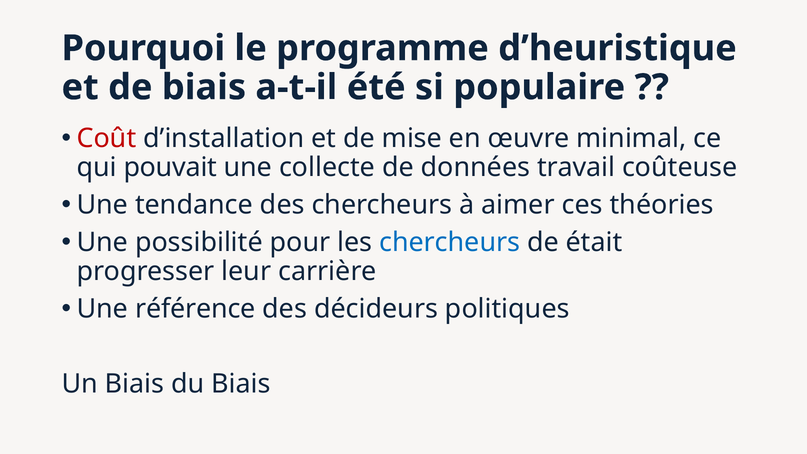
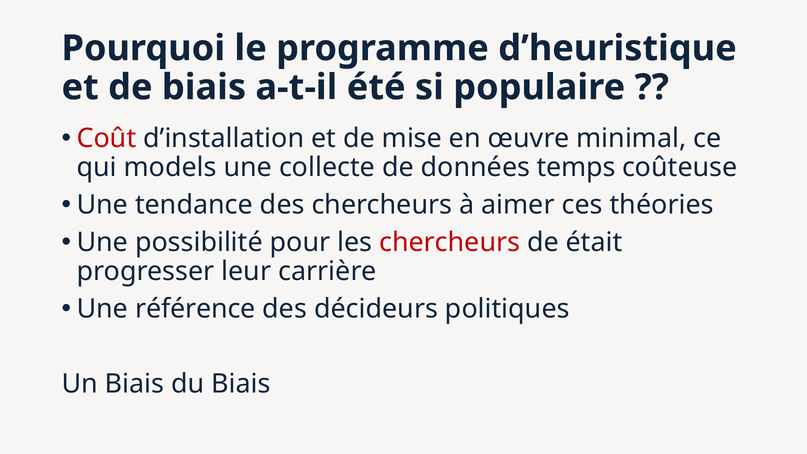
pouvait: pouvait -> models (170, 167)
travail: travail -> temps (576, 167)
chercheurs colour: blue -> red (450, 242)
